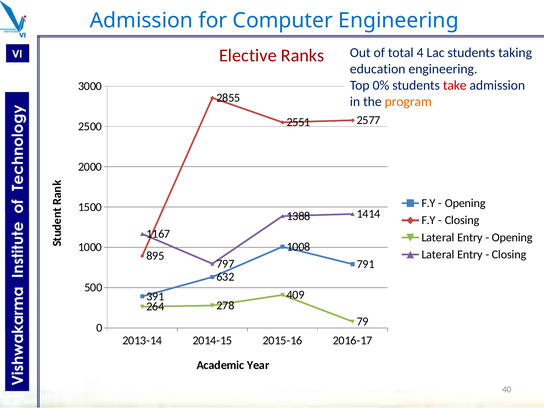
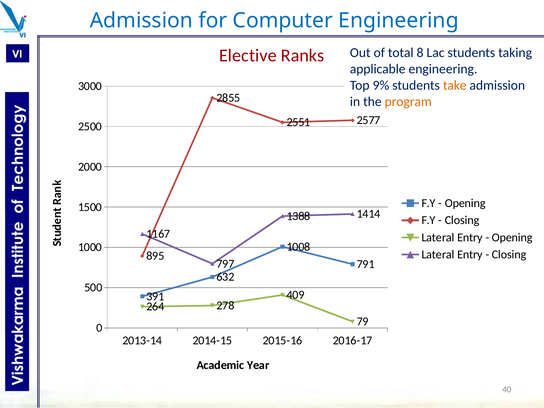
4: 4 -> 8 (420, 53)
education: education -> applicable (378, 69)
0%: 0% -> 9% (381, 85)
take colour: red -> orange (455, 85)
